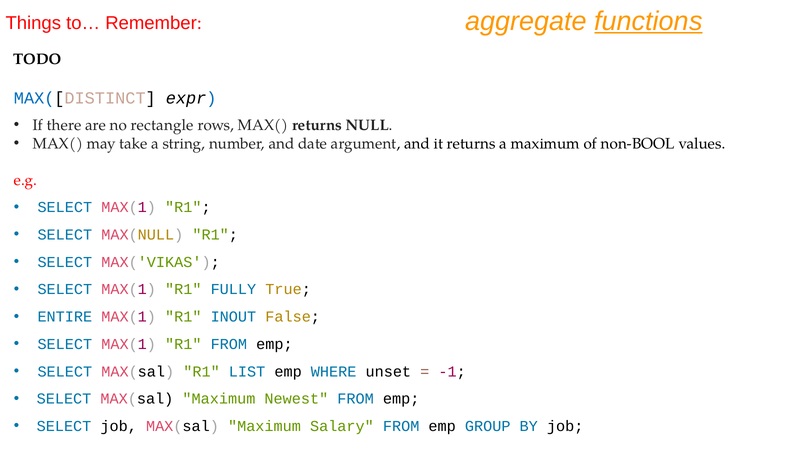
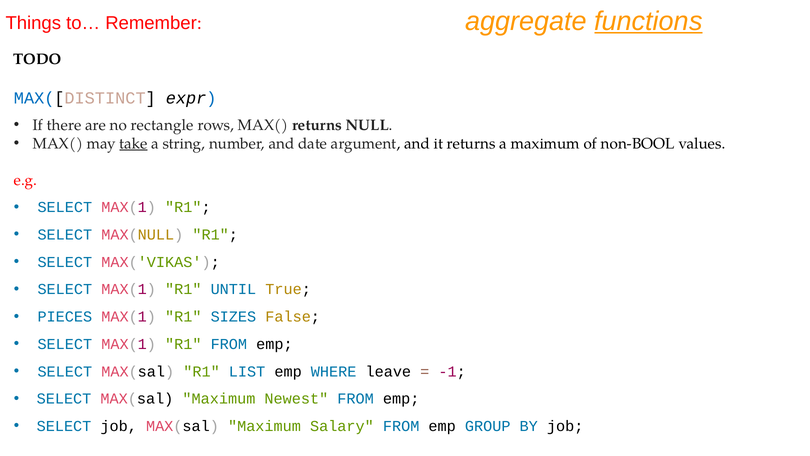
take underline: none -> present (133, 143)
FULLY: FULLY -> UNTIL (233, 289)
ENTIRE: ENTIRE -> PIECES (65, 317)
INOUT: INOUT -> SIZES (233, 317)
unset: unset -> leave (388, 371)
